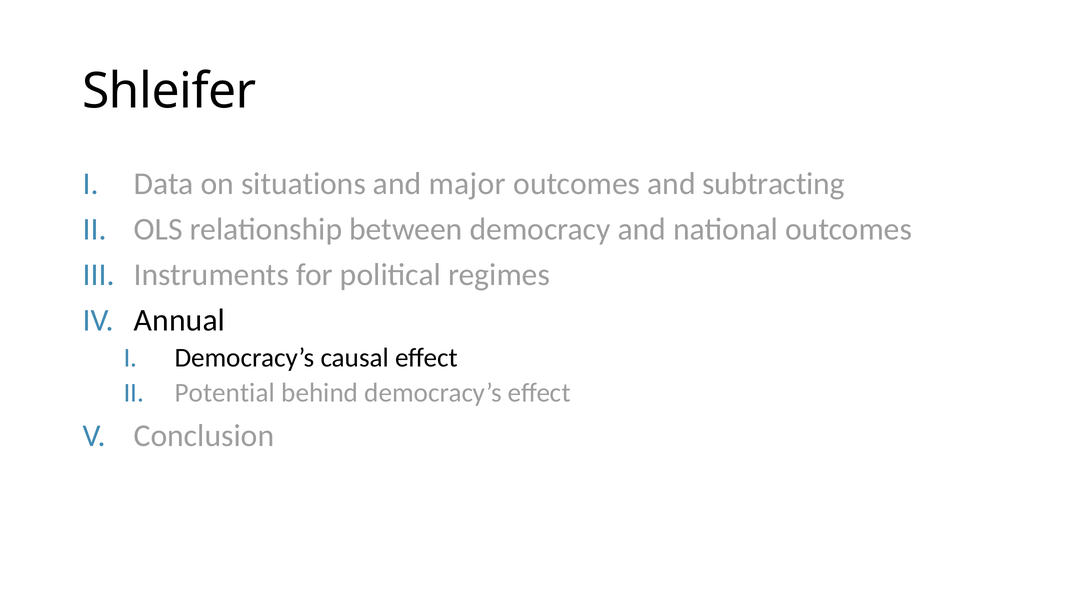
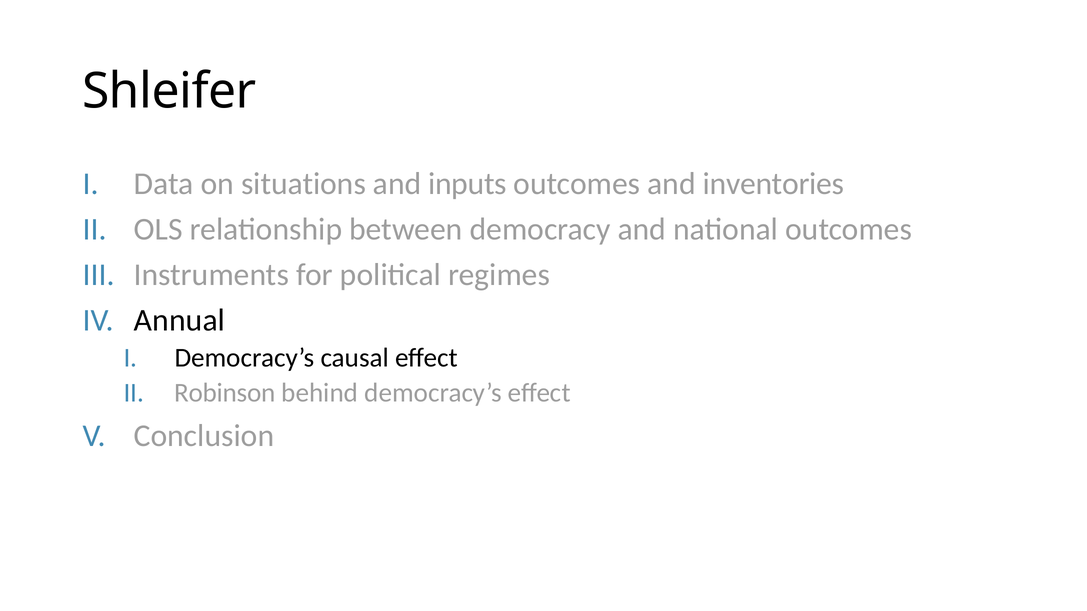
major: major -> inputs (468, 184)
subtracting: subtracting -> inventories (773, 184)
Potential: Potential -> Robinson (225, 393)
